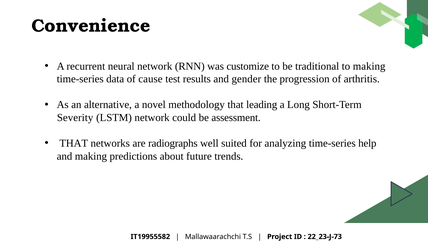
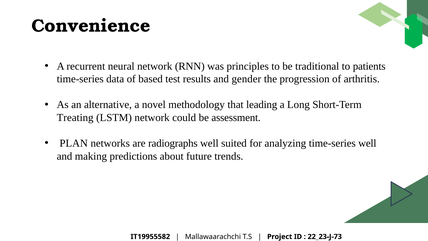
customize: customize -> principles (248, 66)
to making: making -> patients (369, 66)
cause: cause -> based (151, 79)
Severity: Severity -> Treating (75, 117)
THAT: THAT -> PLAN (74, 143)
time-series help: help -> well (367, 143)
